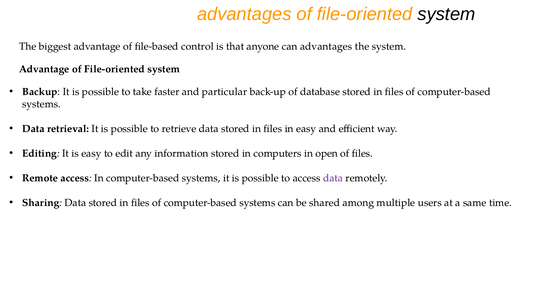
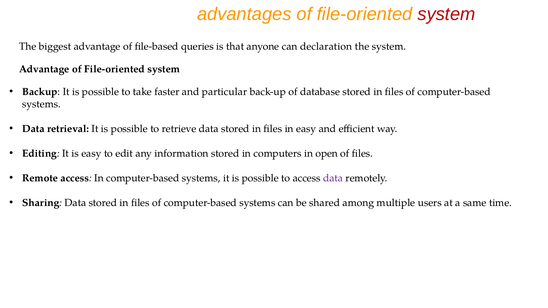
system colour: black -> red (446, 14)
control: control -> queries (197, 46)
can advantages: advantages -> declaration (326, 46)
